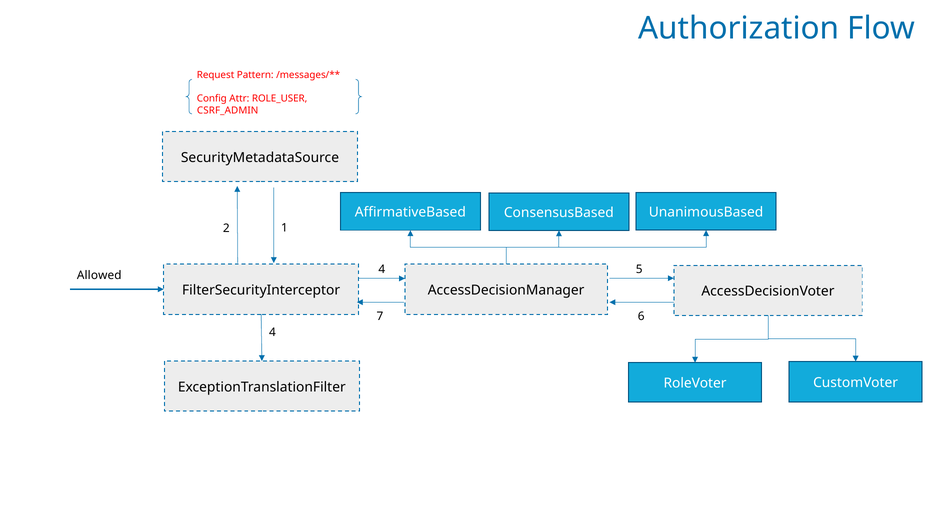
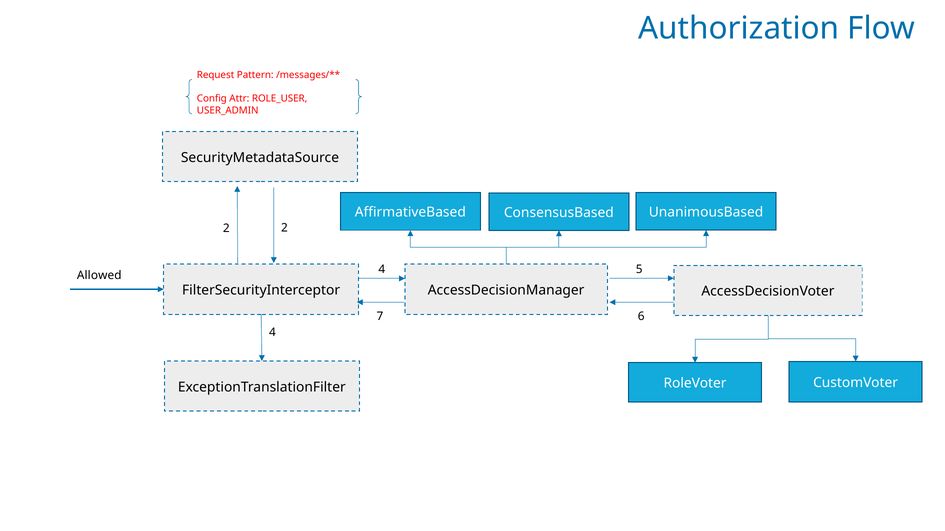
CSRF_ADMIN: CSRF_ADMIN -> USER_ADMIN (228, 111)
2 1: 1 -> 2 (284, 228)
